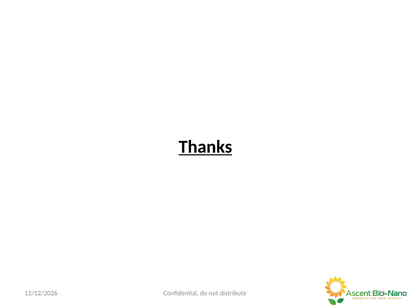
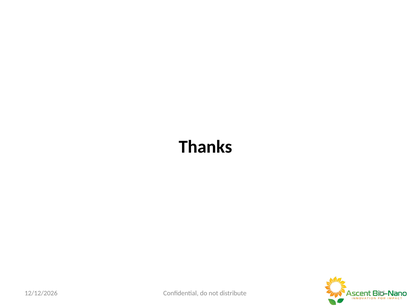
Thanks underline: present -> none (205, 147)
